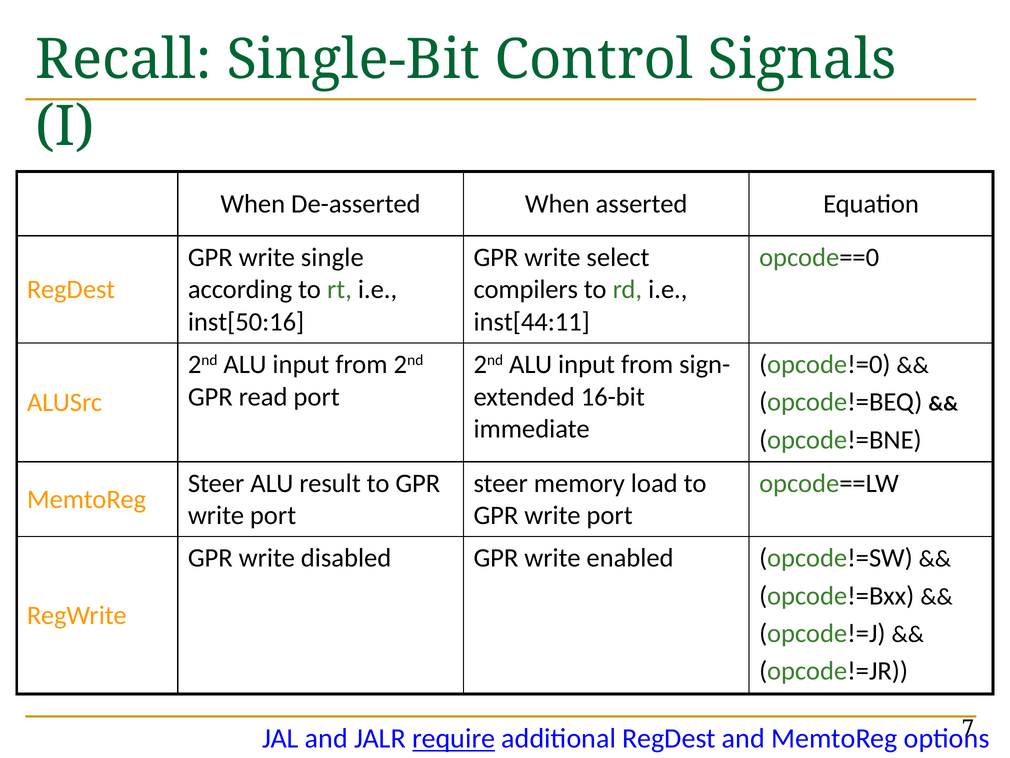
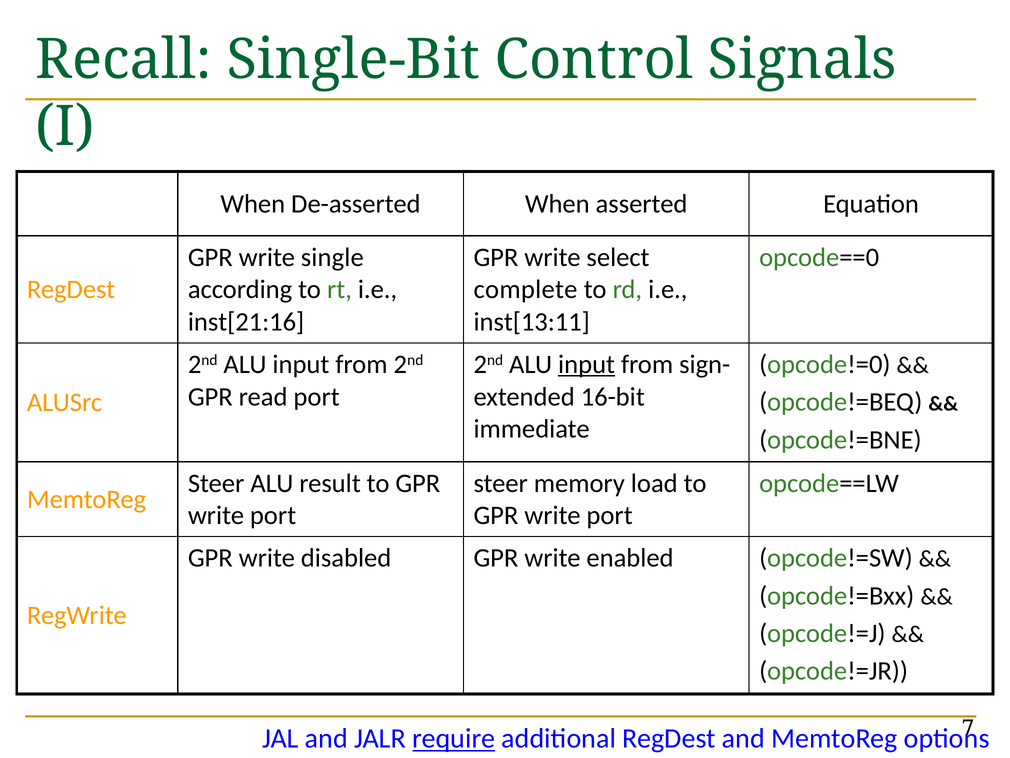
compilers: compilers -> complete (526, 289)
inst[50:16: inst[50:16 -> inst[21:16 (246, 322)
inst[44:11: inst[44:11 -> inst[13:11 (532, 322)
input underline: none -> present (587, 364)
